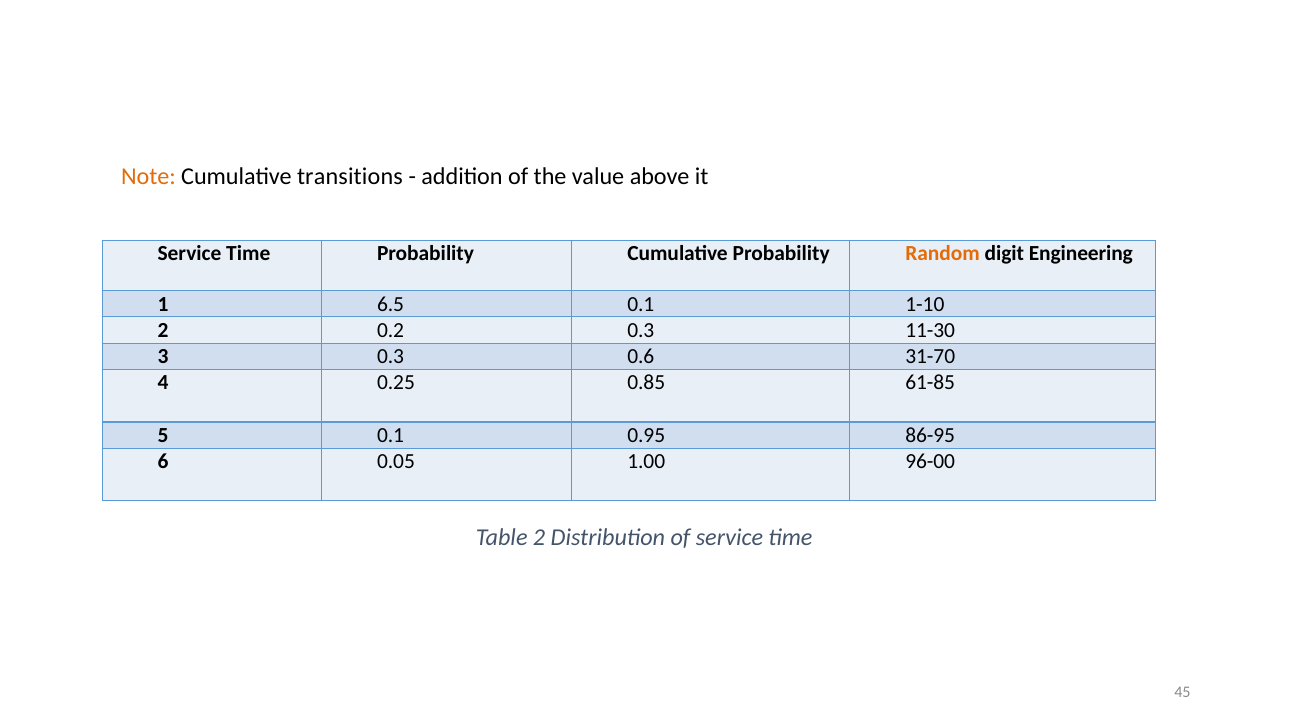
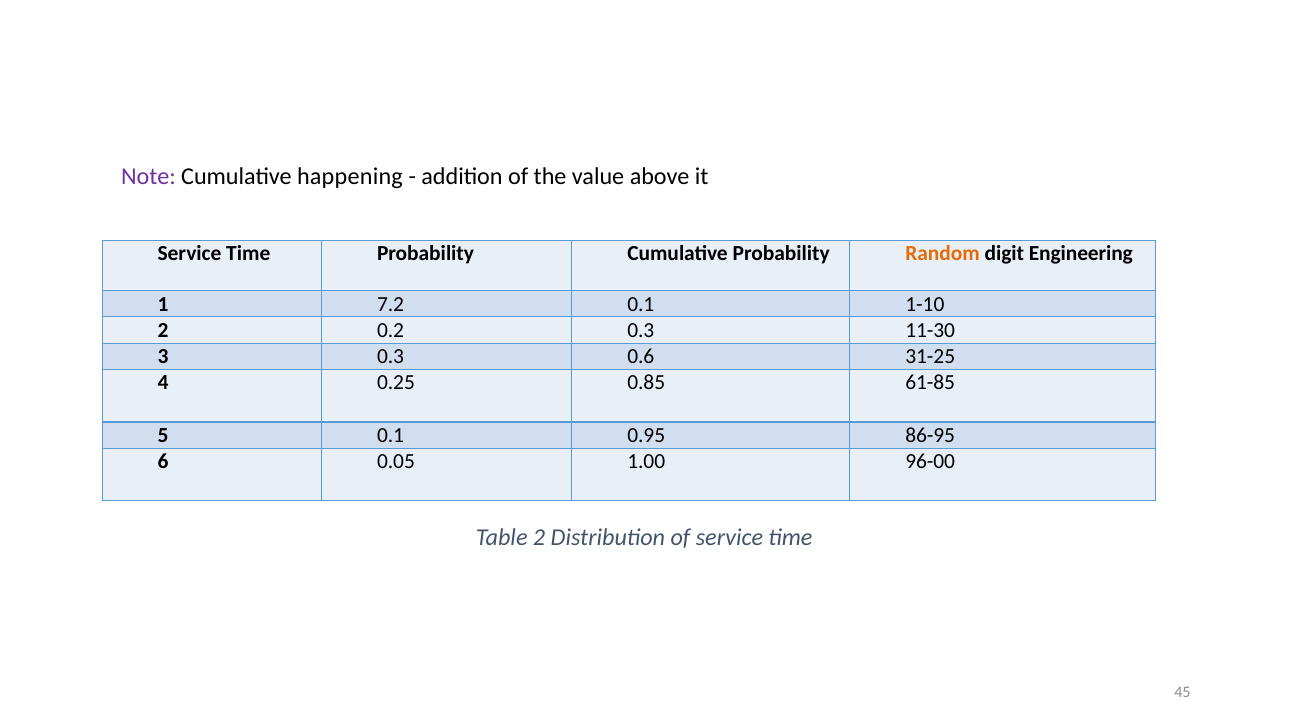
Note colour: orange -> purple (148, 177)
transitions: transitions -> happening (350, 177)
6.5: 6.5 -> 7.2 (391, 304)
31-70: 31-70 -> 31-25 (930, 357)
